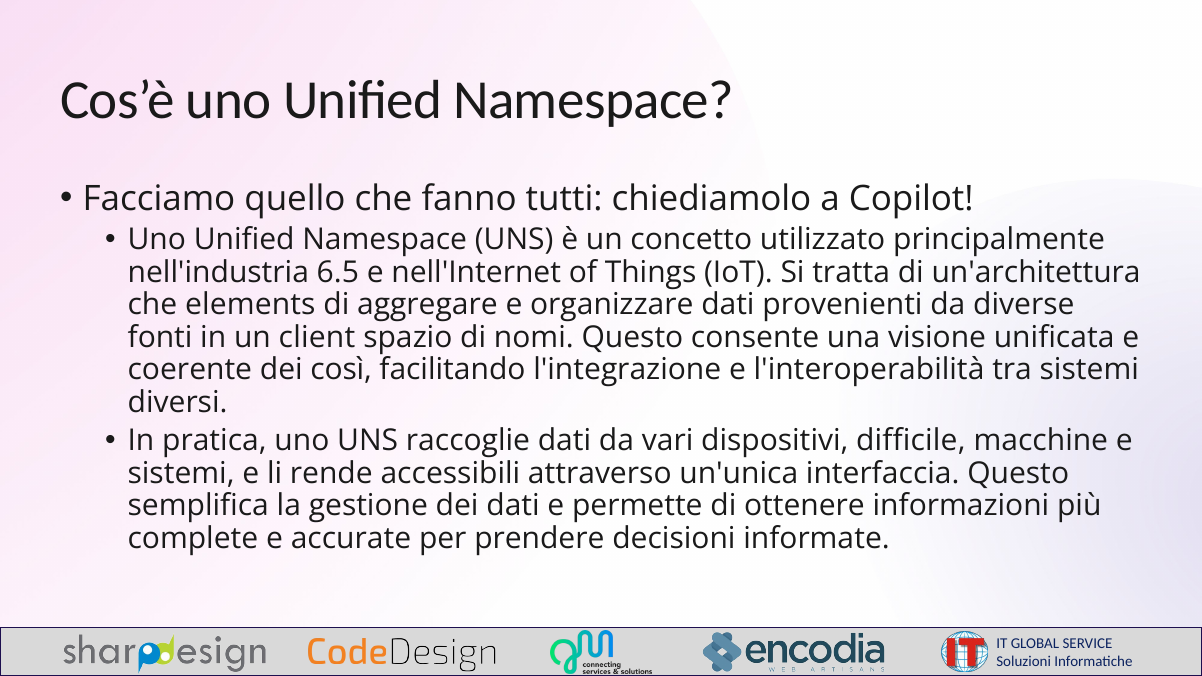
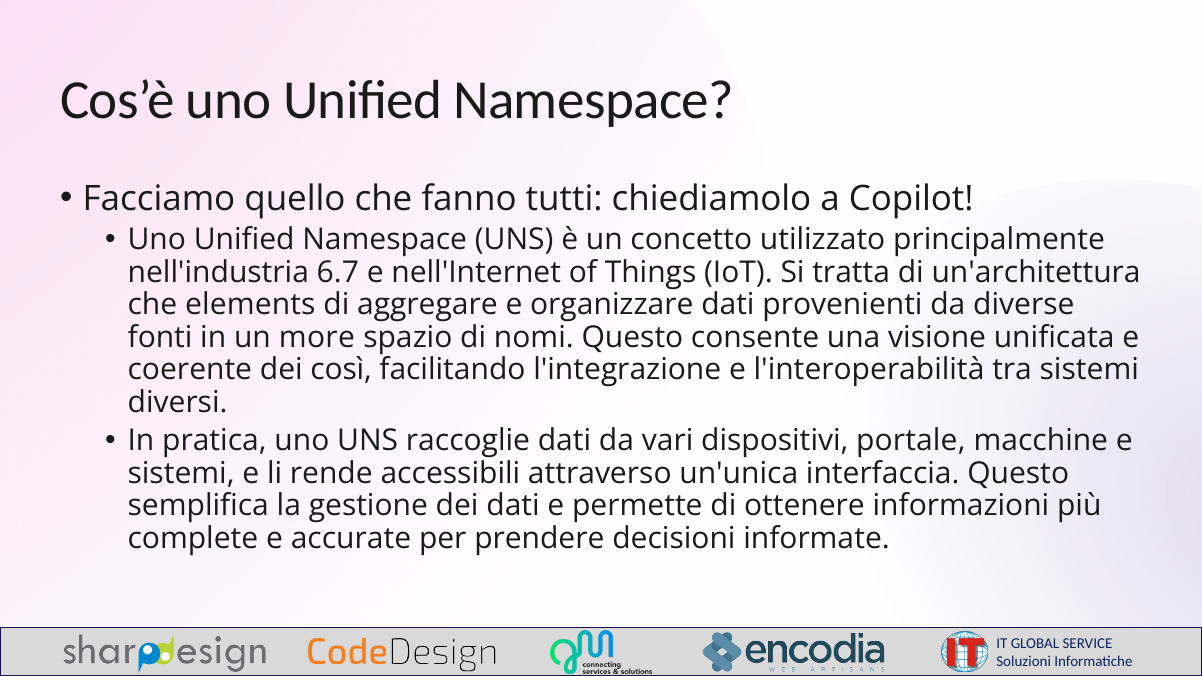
6.5: 6.5 -> 6.7 (338, 273)
client: client -> more (317, 337)
difficile: difficile -> portale (911, 441)
